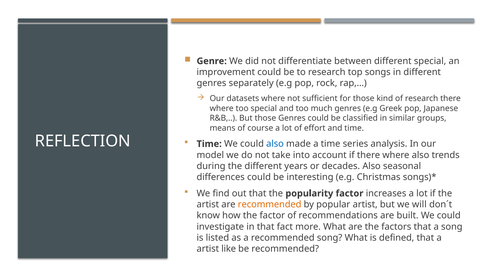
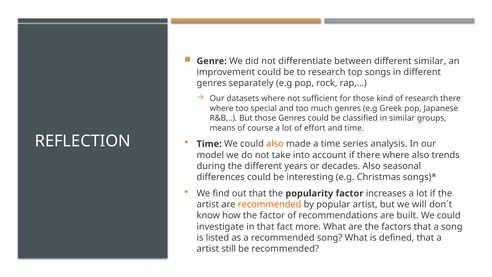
different special: special -> similar (430, 61)
also colour: blue -> orange (275, 144)
like: like -> still (229, 249)
